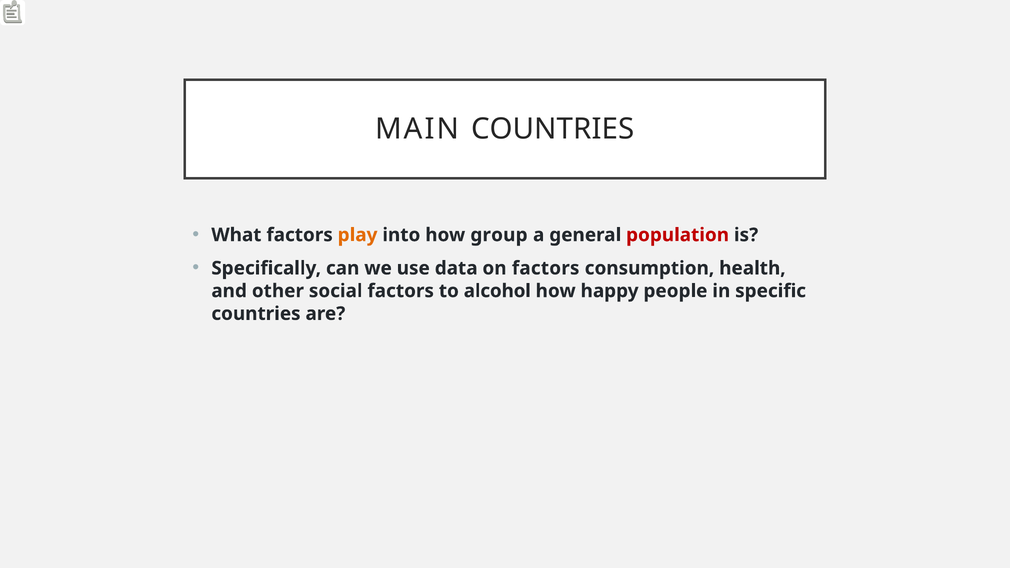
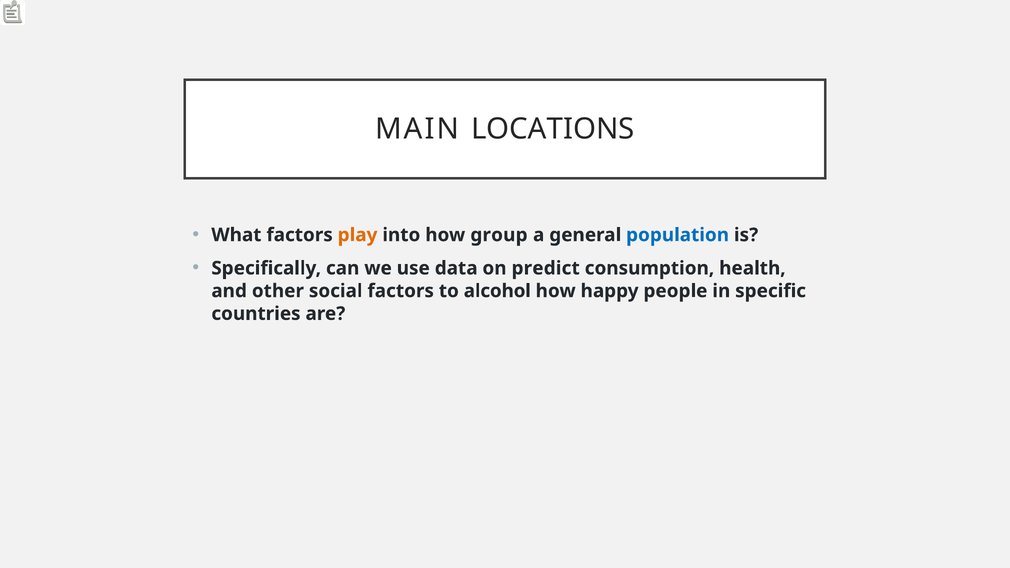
MAIN COUNTRIES: COUNTRIES -> LOCATIONS (553, 129)
population colour: red -> blue (678, 235)
on factors: factors -> predict (546, 268)
